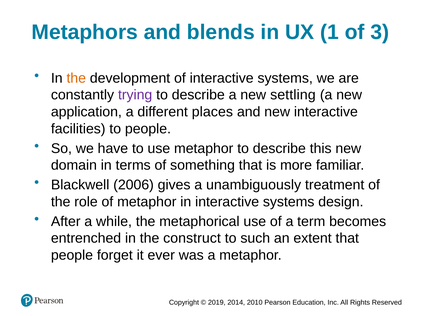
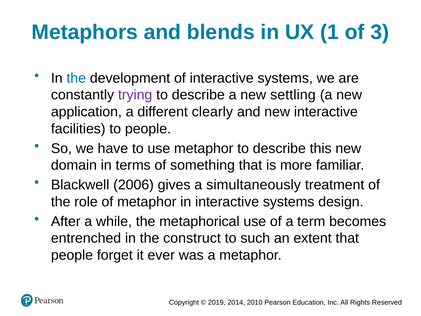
the colour: orange -> blue (76, 78)
places: places -> clearly (212, 112)
unambiguously: unambiguously -> simultaneously (254, 185)
